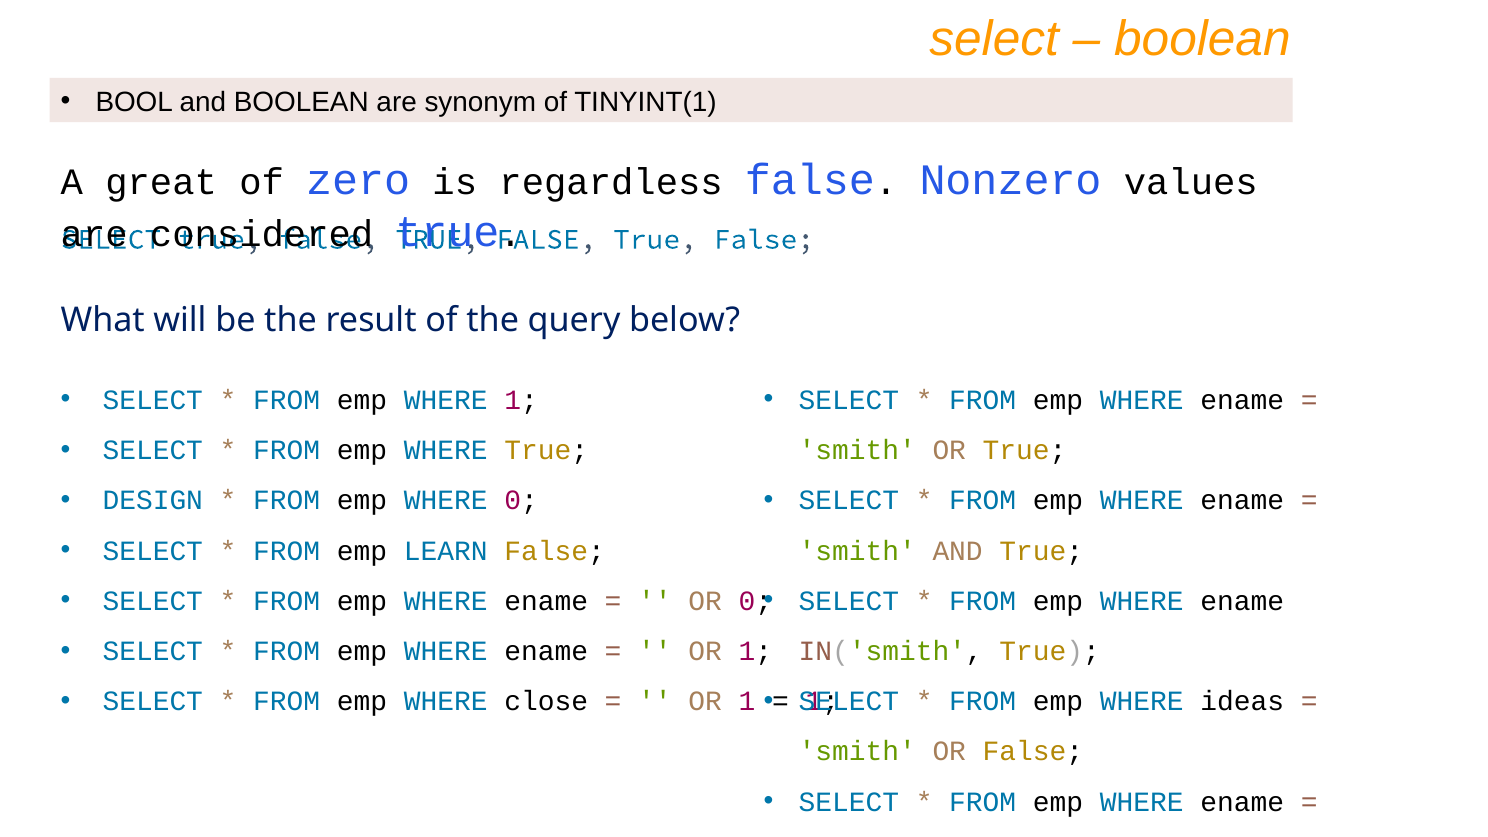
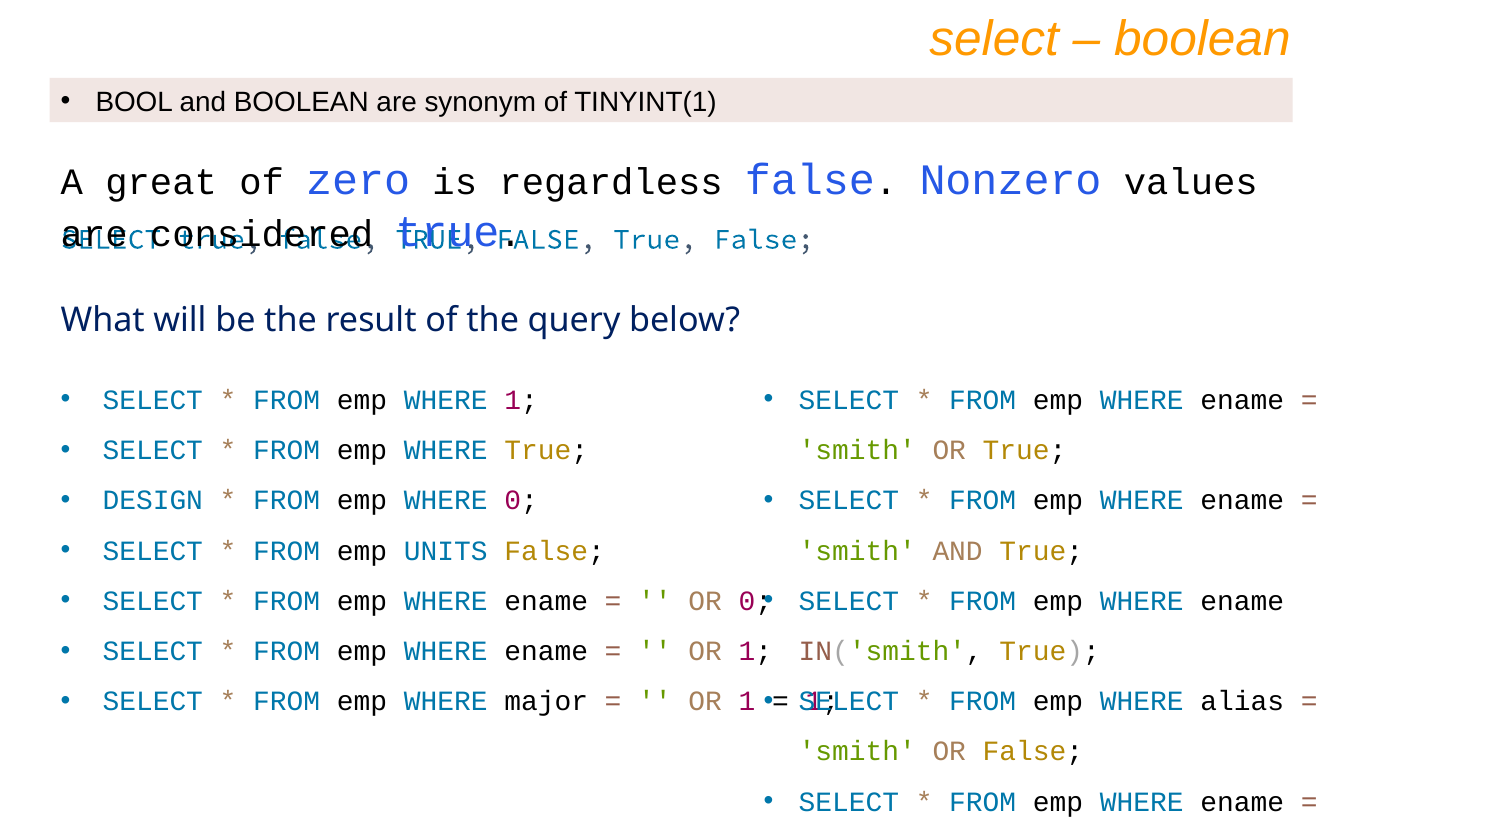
LEARN: LEARN -> UNITS (446, 551)
close: close -> major (546, 702)
ideas: ideas -> alias (1242, 702)
